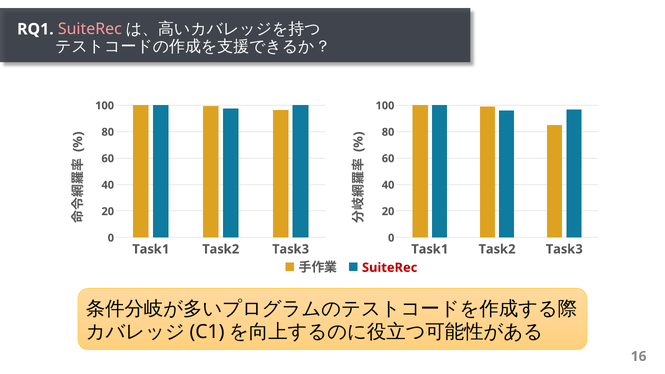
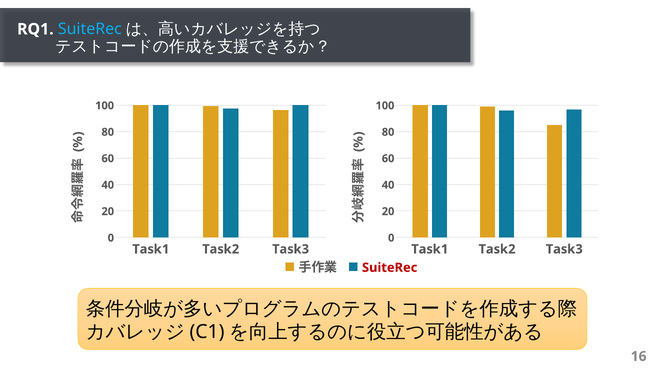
SuiteRec colour: pink -> light blue (90, 29)
